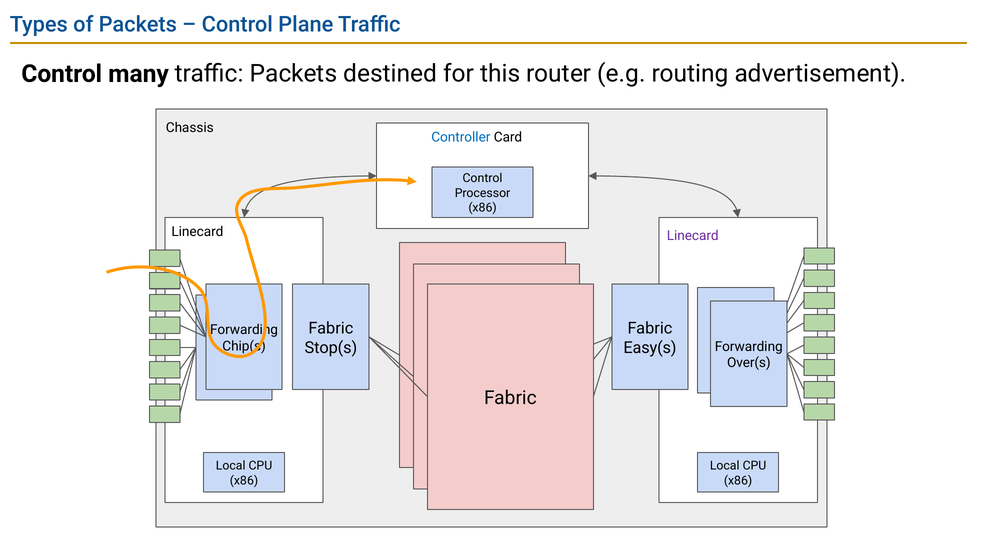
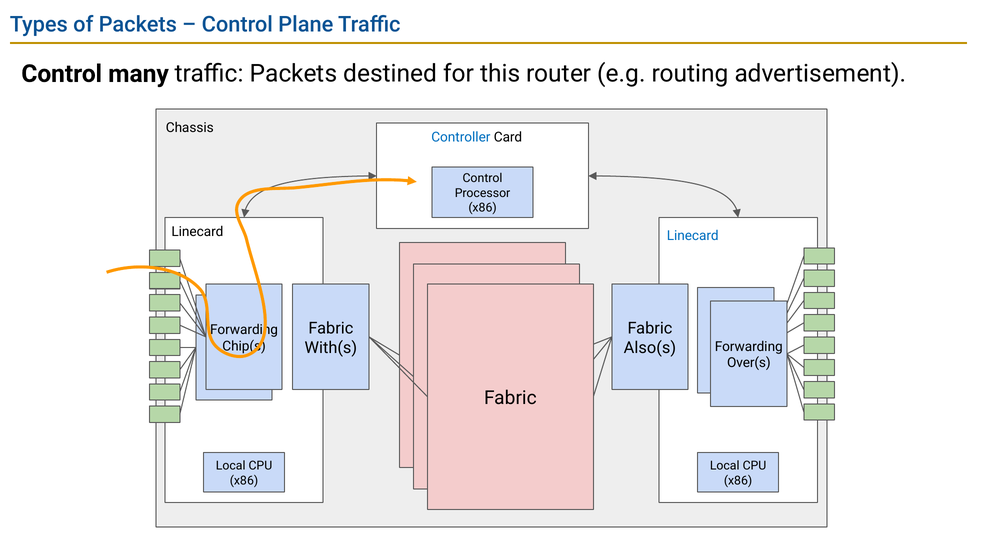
Linecard colour: purple -> blue (693, 236)
Stop(s: Stop(s -> With(s (331, 348)
Easy(s: Easy(s -> Also(s (650, 348)
